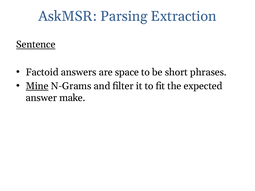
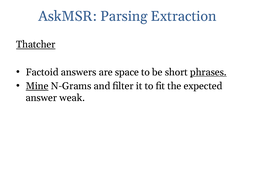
Sentence: Sentence -> Thatcher (36, 44)
phrases underline: none -> present (208, 72)
make: make -> weak (72, 98)
